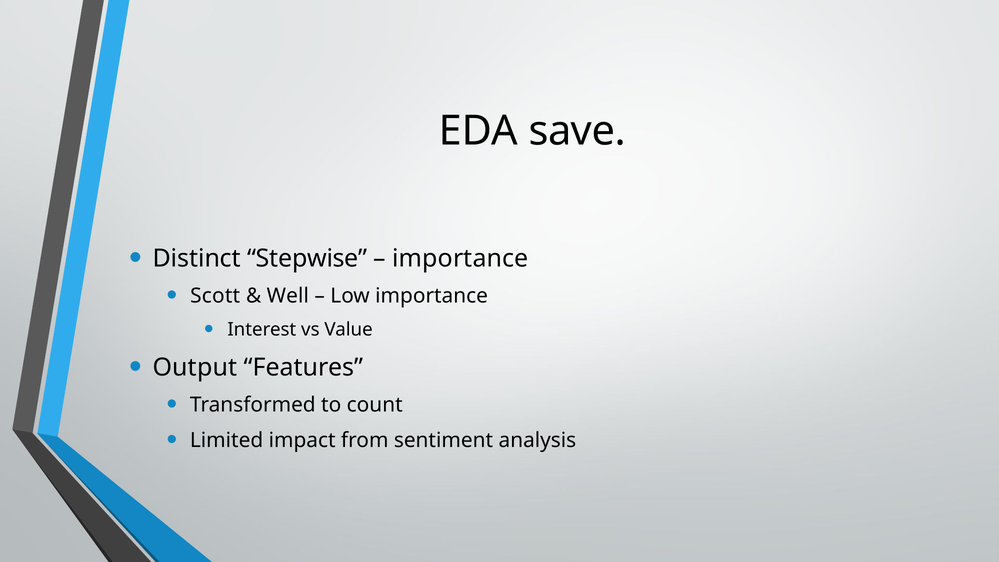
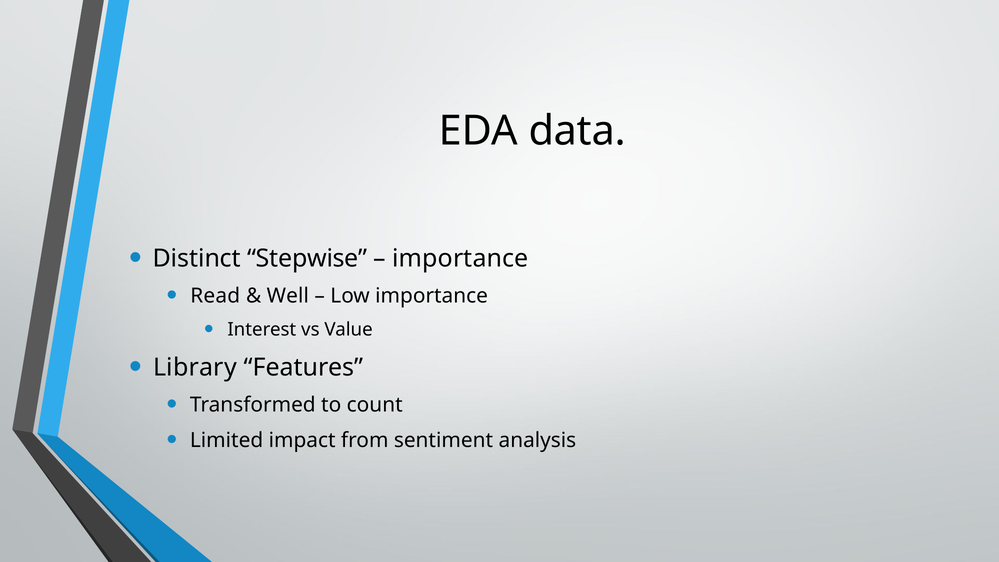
save: save -> data (577, 131)
Scott: Scott -> Read (215, 296)
Output: Output -> Library (195, 367)
